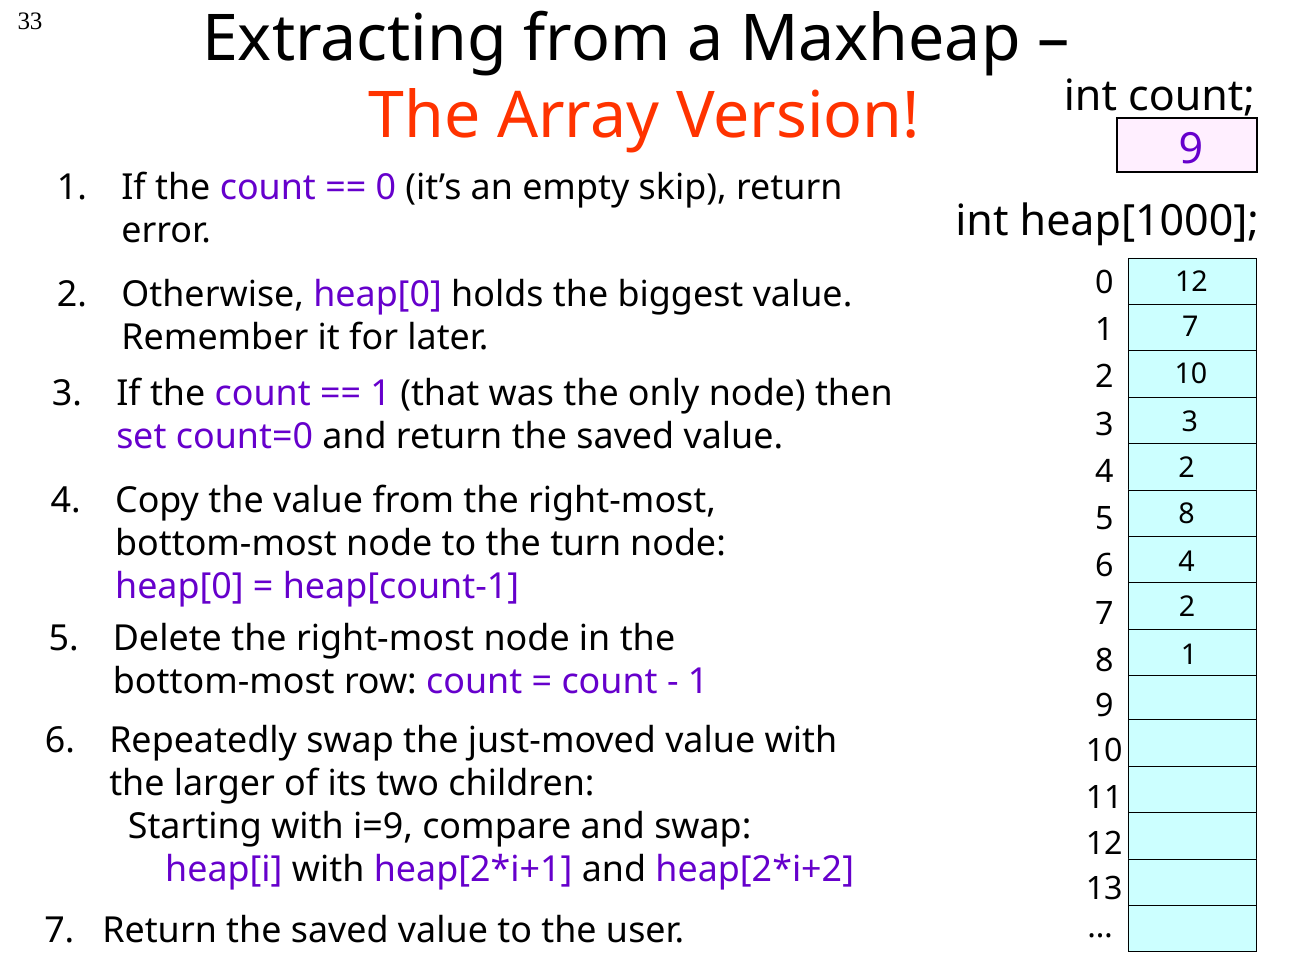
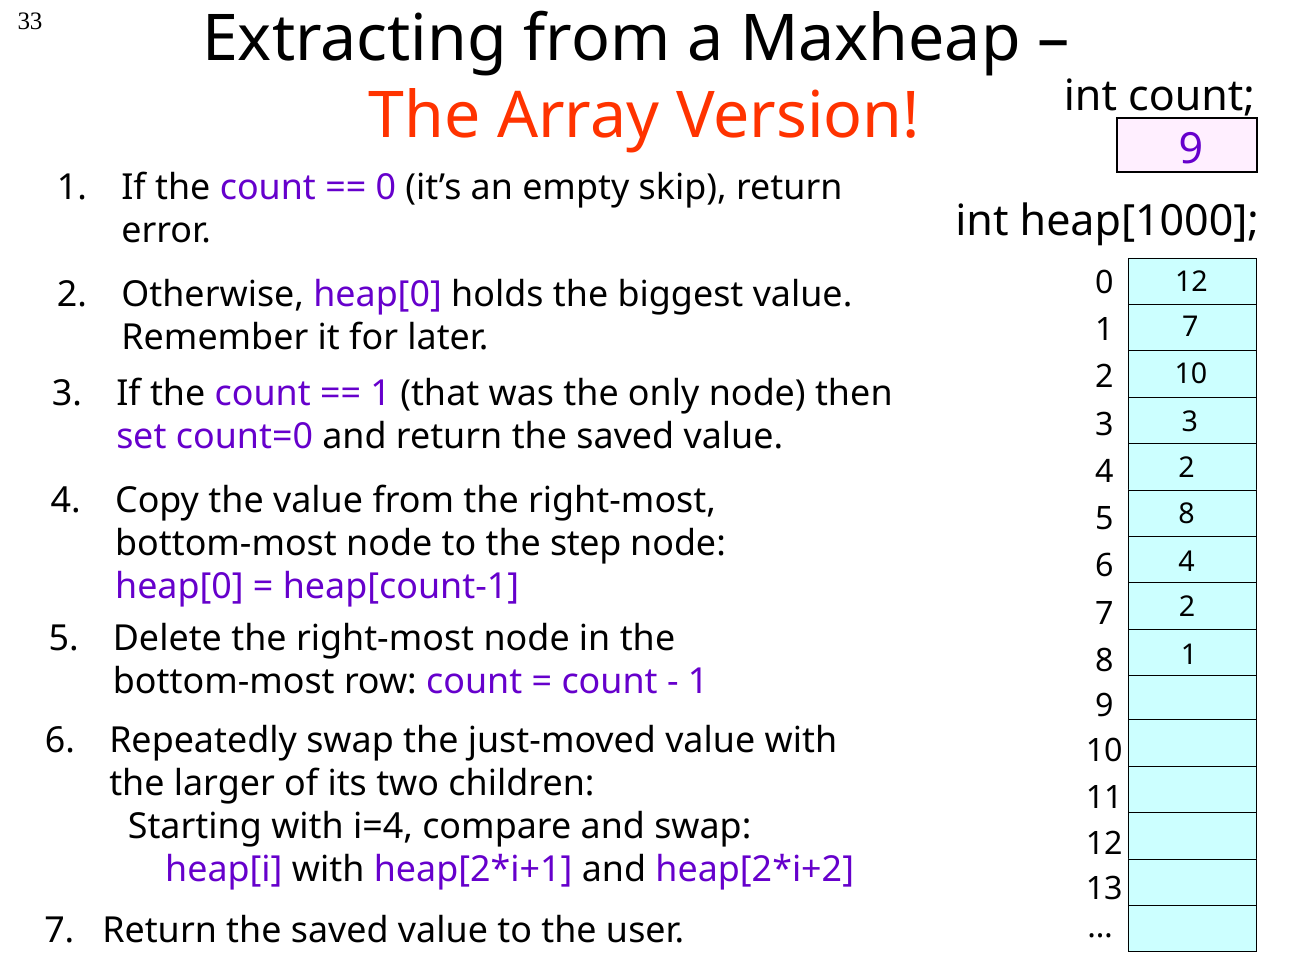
turn: turn -> step (586, 544)
i=9: i=9 -> i=4 (383, 826)
